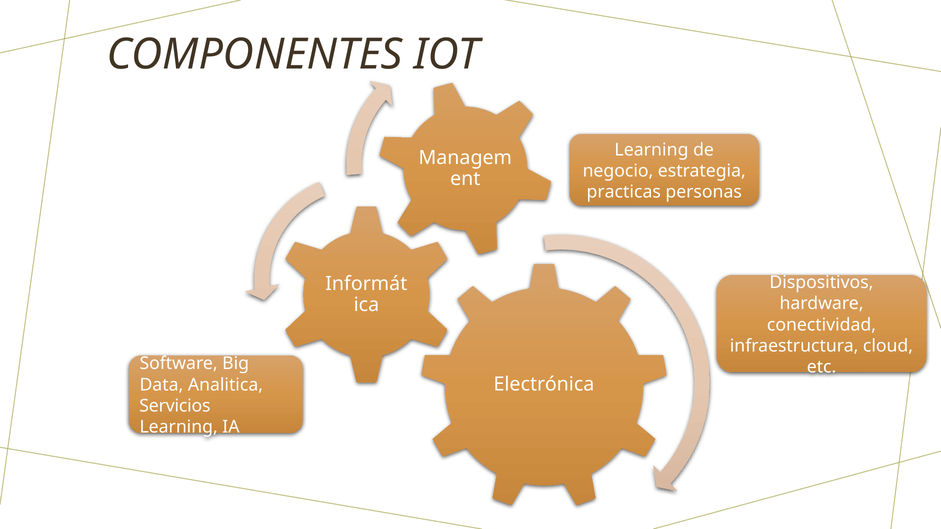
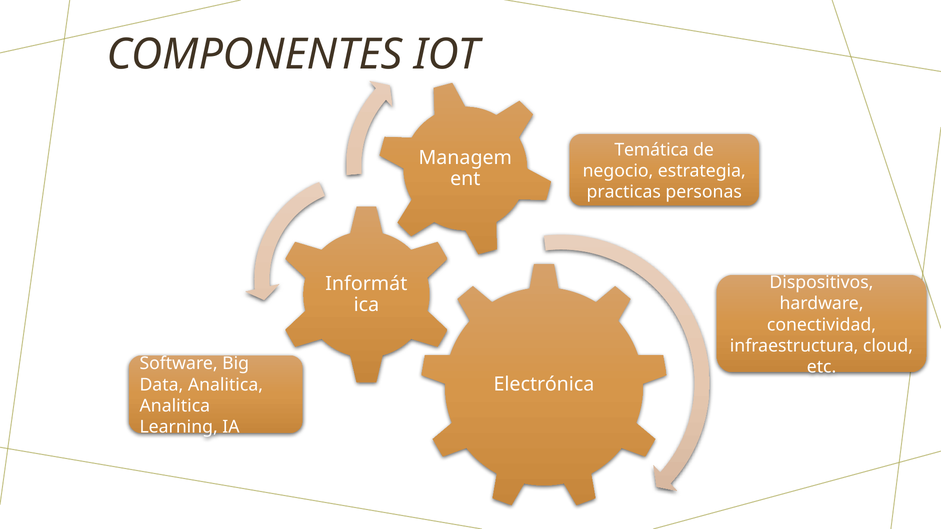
Learning: Learning -> Temática (652, 150)
Servicios: Servicios -> Analitica (175, 406)
